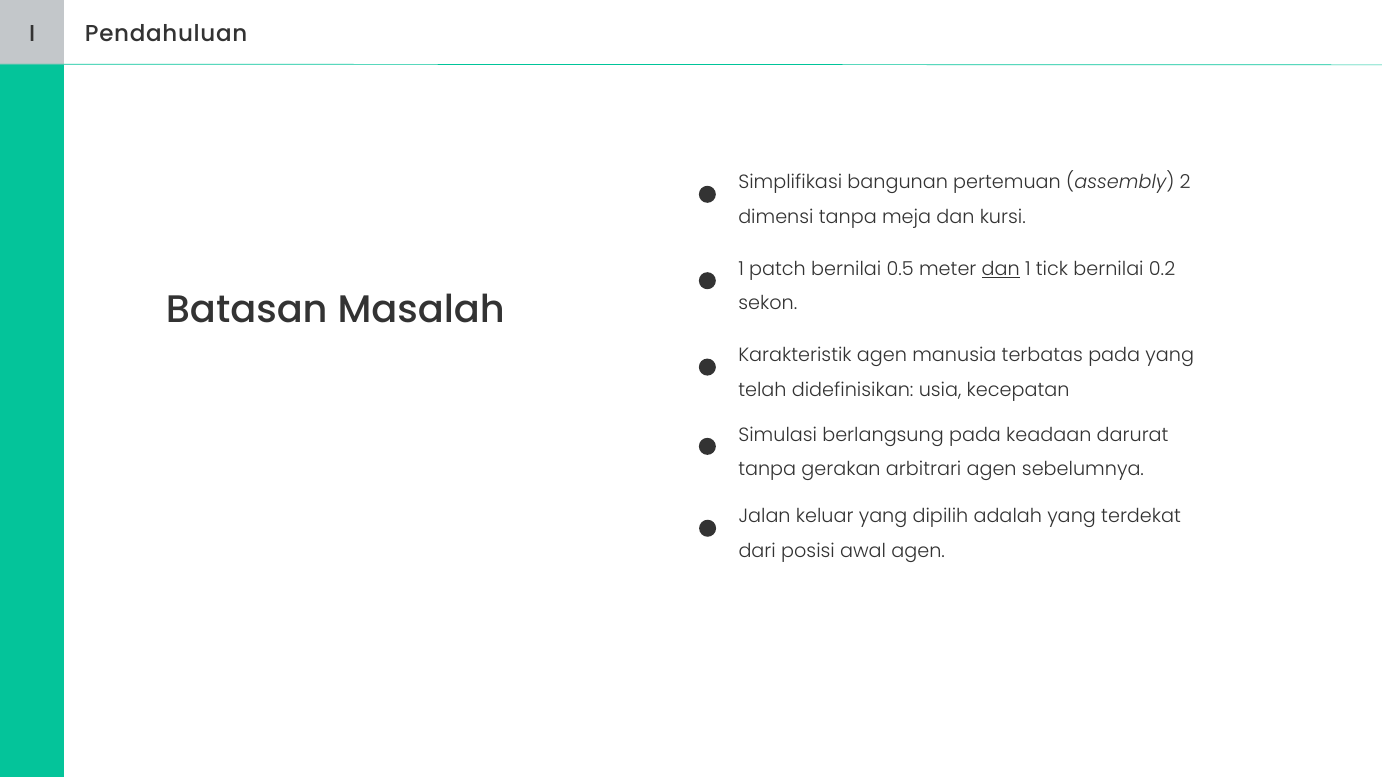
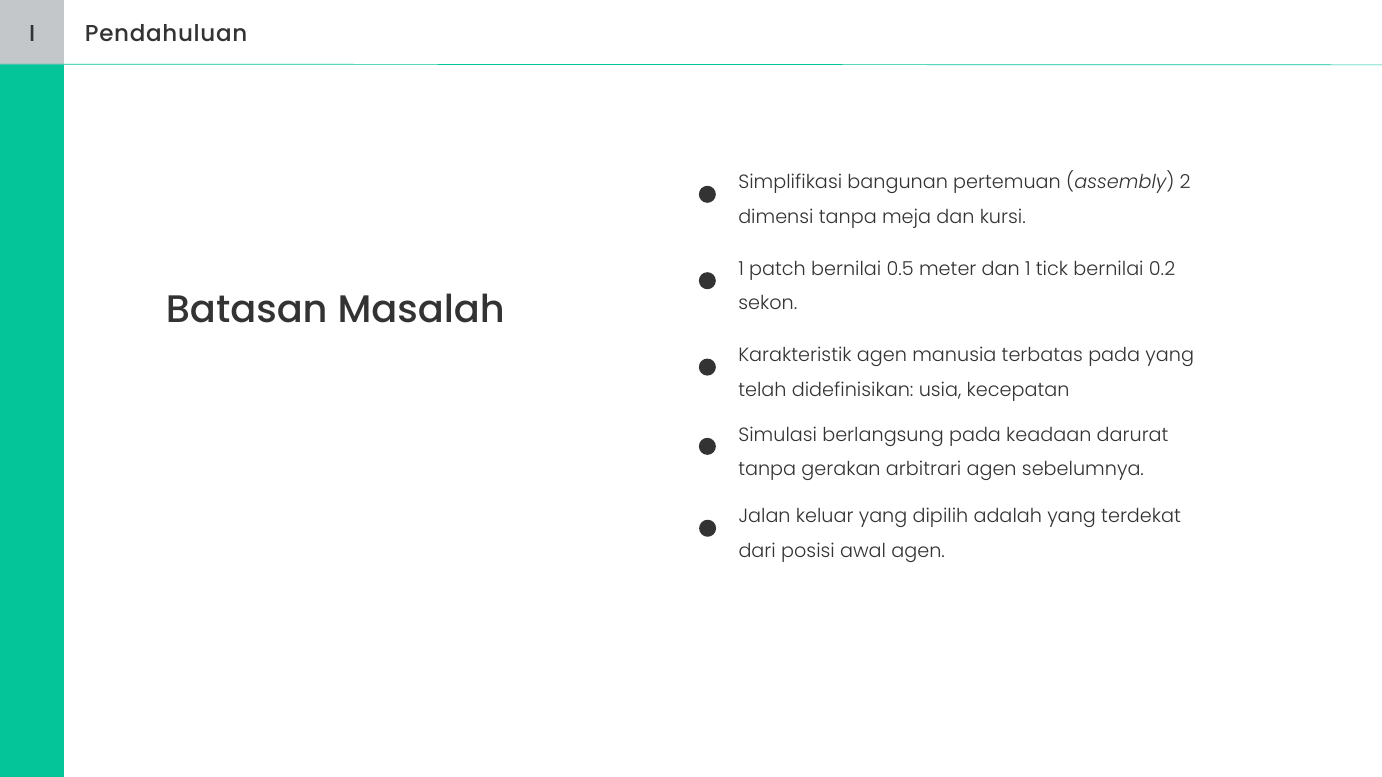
dan underline: present -> none (1001, 269)
